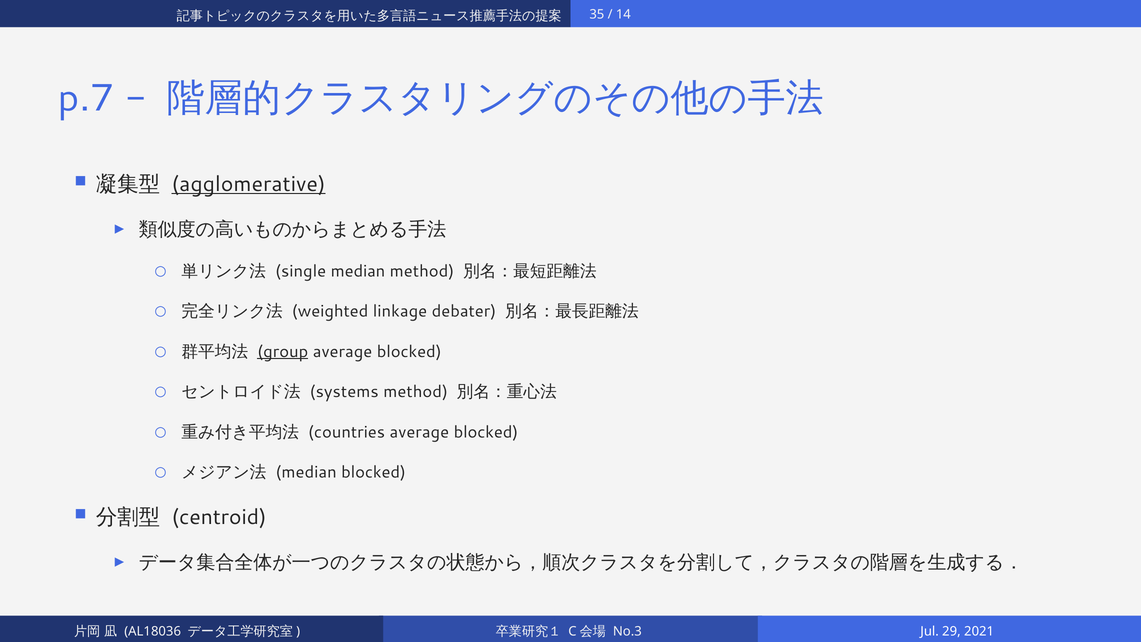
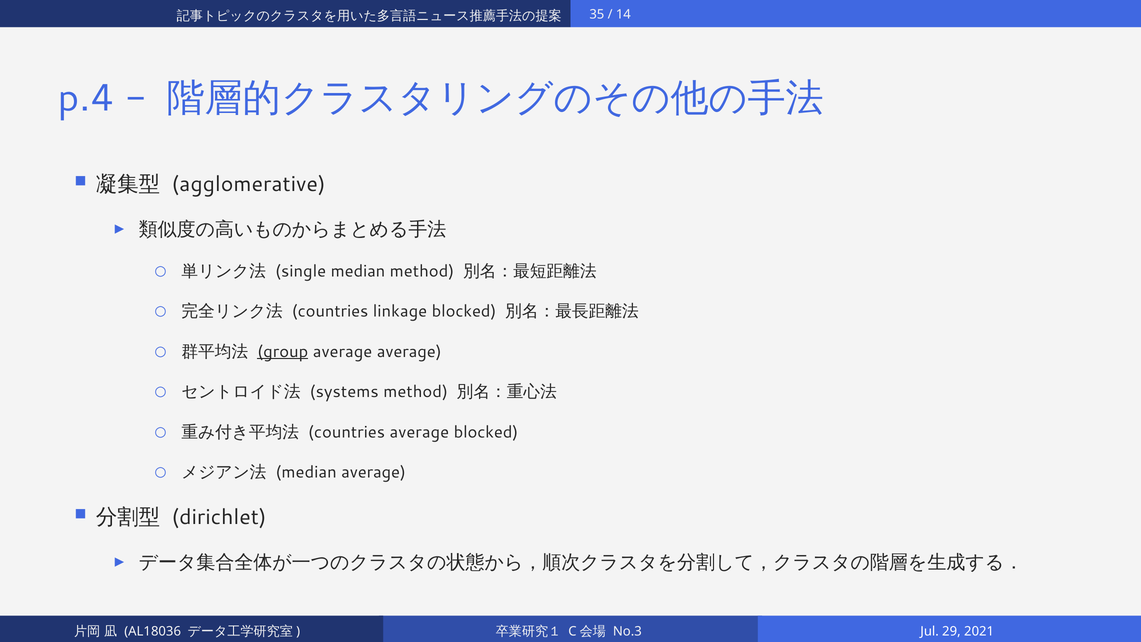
p.7: p.7 -> p.4 (86, 98)
agglomerative underline: present -> none (249, 184)
weighted: weighted -> countries (330, 311)
linkage debater: debater -> blocked (464, 311)
blocked: blocked -> average (409, 351)
median blocked: blocked -> average (374, 472)
centroid: centroid -> dirichlet (219, 517)
